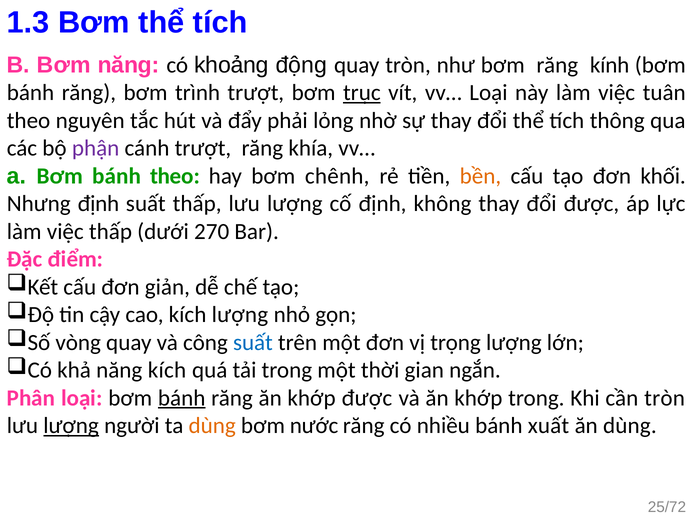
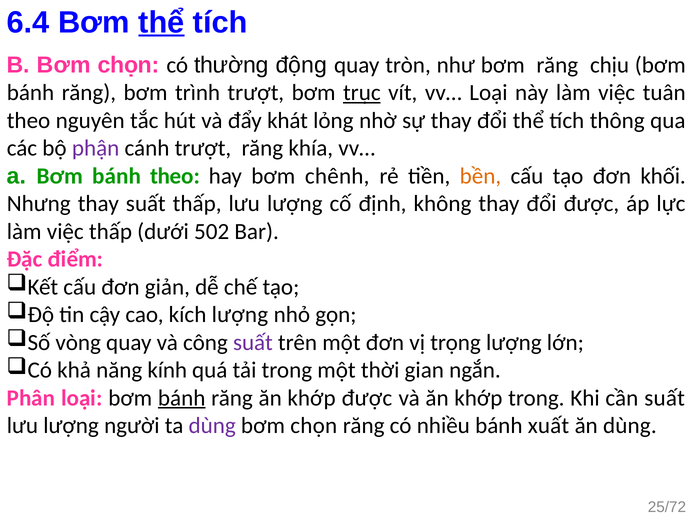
1.3: 1.3 -> 6.4 (28, 22)
thể underline: none -> present (161, 22)
B Bơm năng: năng -> chọn (129, 65)
khoảng: khoảng -> thường (231, 65)
kính: kính -> chịu (610, 65)
phải: phải -> khát (288, 120)
Nhưng định: định -> thay (98, 204)
270: 270 -> 502 (212, 231)
suất colour: blue -> purple (253, 342)
năng kích: kích -> kính (167, 370)
cần tròn: tròn -> suất (665, 398)
lượng underline: present -> none (71, 425)
dùng colour: orange -> purple (212, 425)
nước: nước -> chọn (314, 425)
